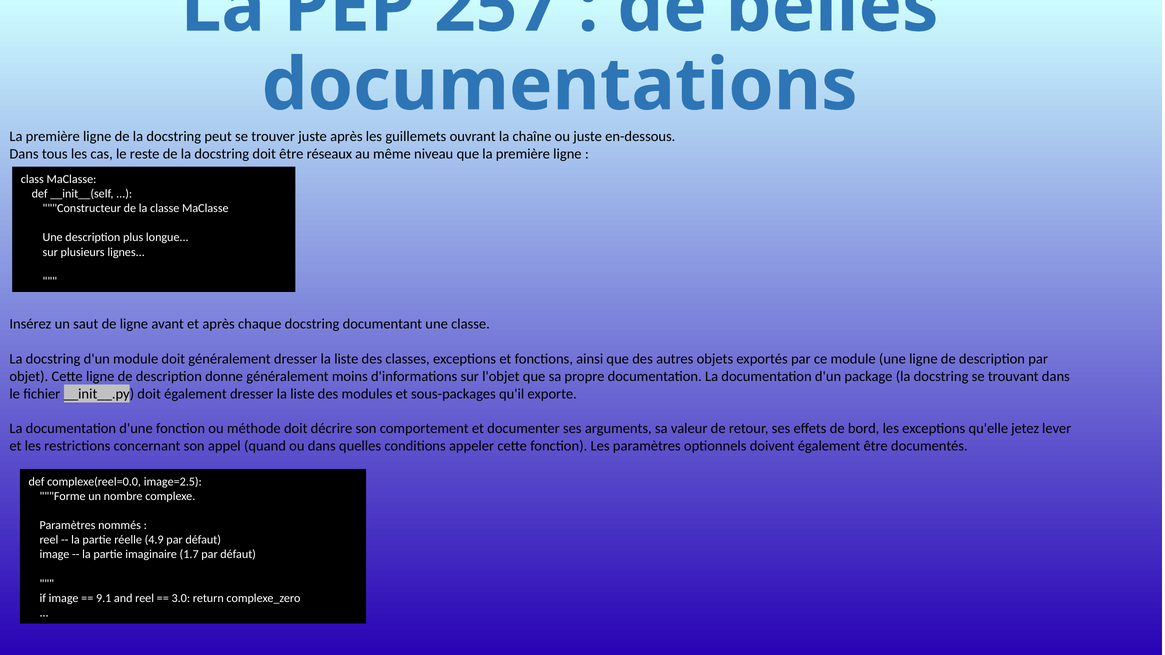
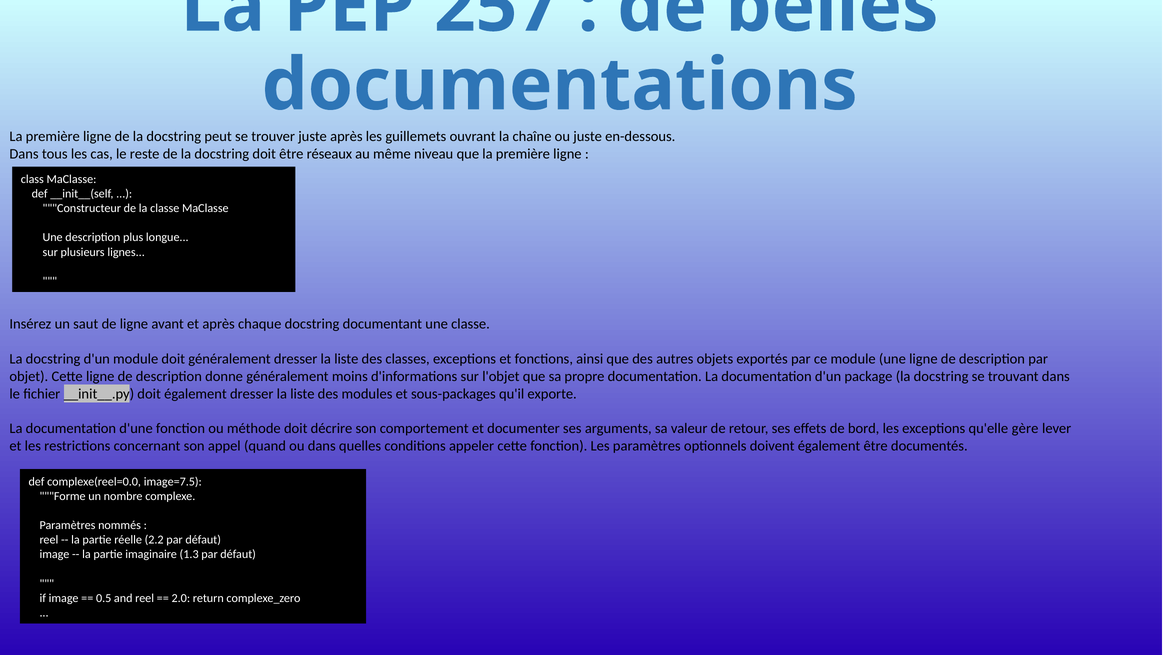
jetez: jetez -> gère (1025, 429)
image=2.5: image=2.5 -> image=7.5 (173, 482)
4.9: 4.9 -> 2.2 (154, 540)
1.7: 1.7 -> 1.3 (189, 555)
9.1: 9.1 -> 0.5 (104, 598)
3.0: 3.0 -> 2.0 (181, 598)
